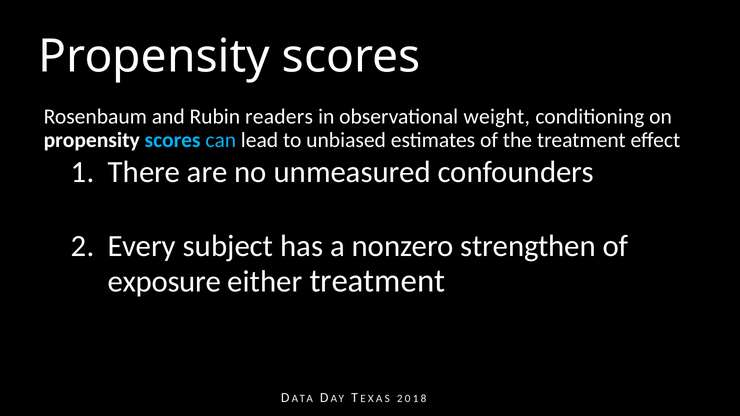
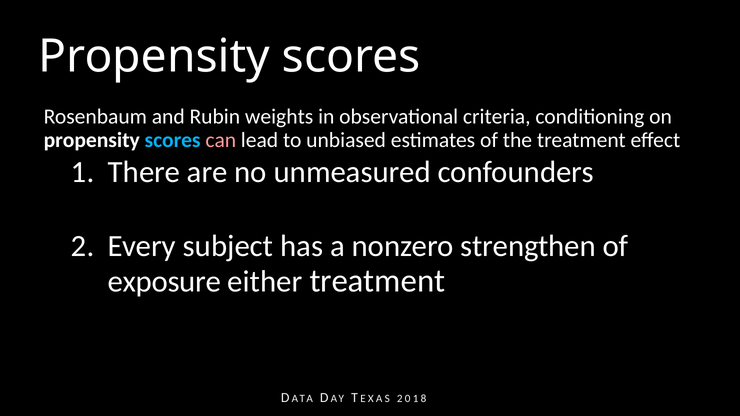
readers: readers -> weights (279, 117)
weight: weight -> criteria (497, 117)
can colour: light blue -> pink (221, 140)
